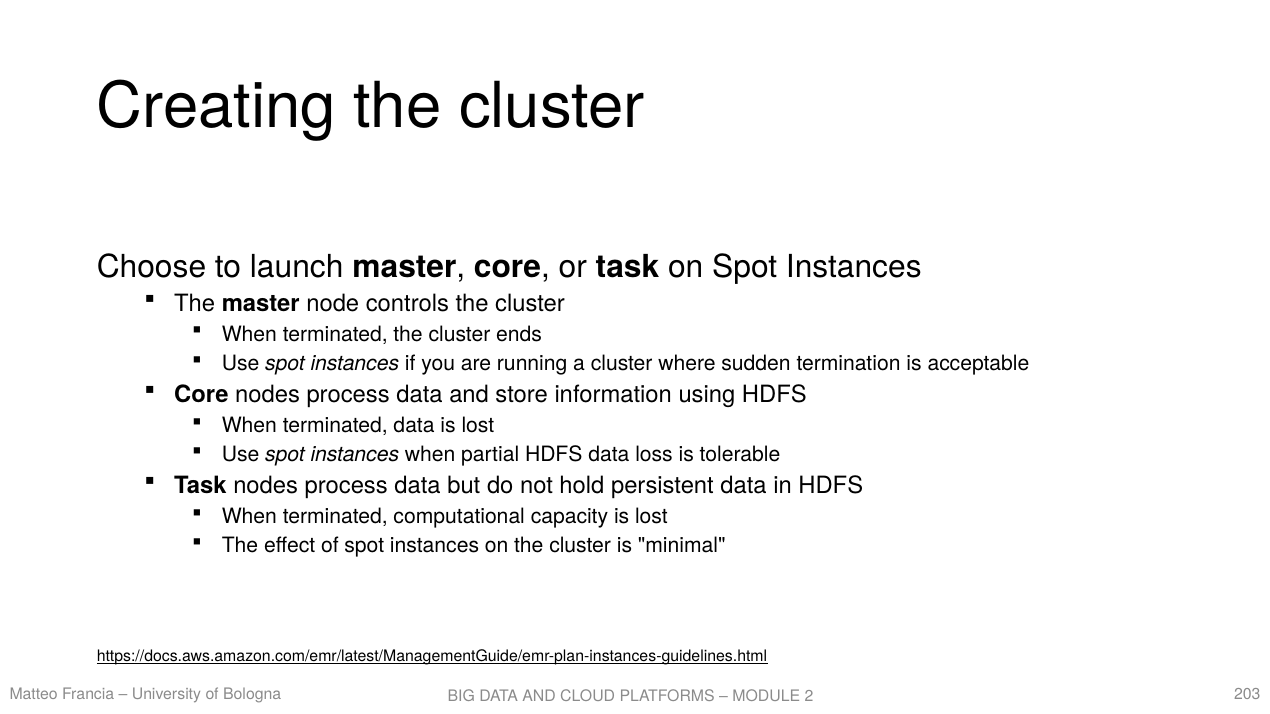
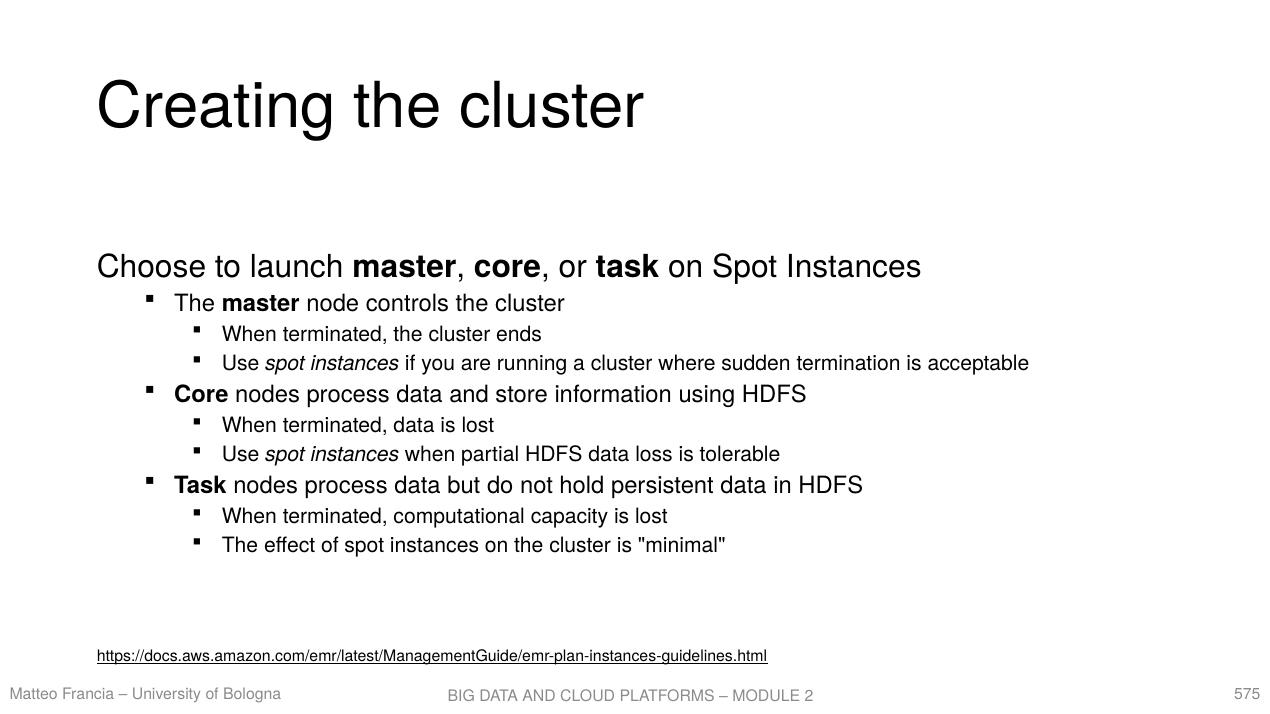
203: 203 -> 575 (1247, 695)
